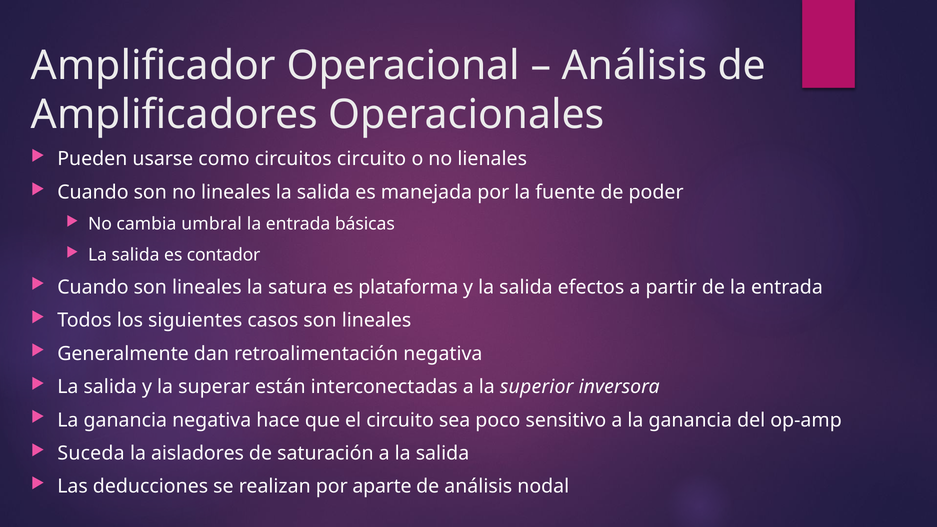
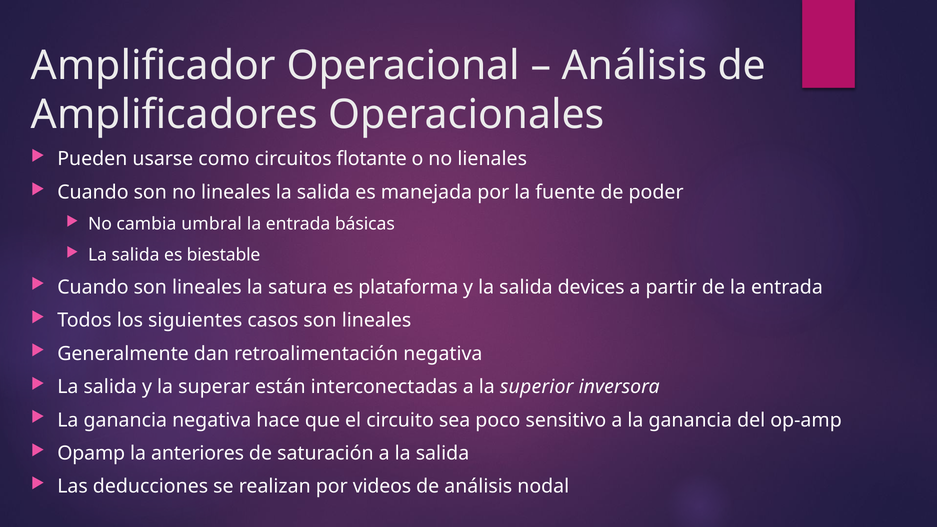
circuitos circuito: circuito -> flotante (372, 159)
contador: contador -> biestable (224, 255)
efectos: efectos -> devices (591, 287)
Suceda: Suceda -> Opamp (91, 453)
aisladores: aisladores -> anteriores (198, 453)
aparte: aparte -> videos (382, 487)
